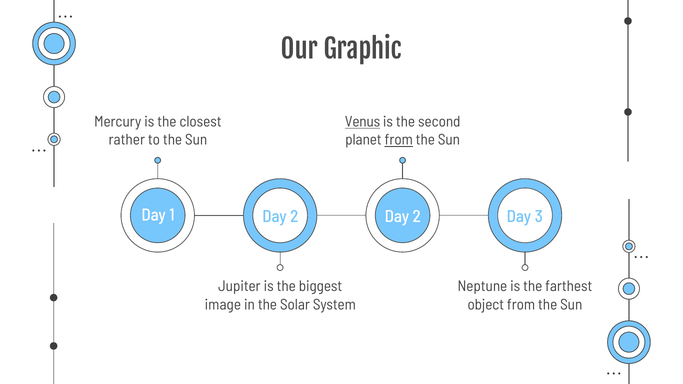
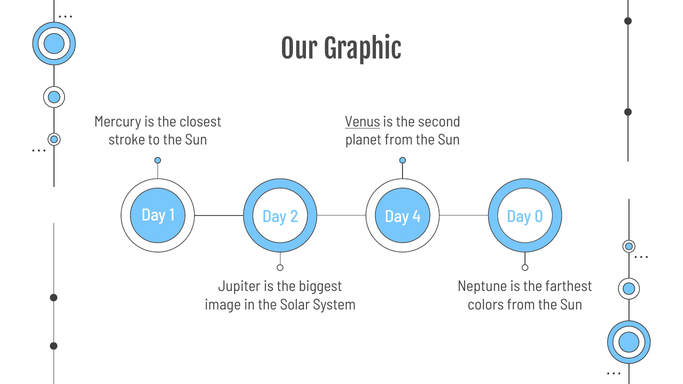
rather: rather -> stroke (127, 140)
from underline: present -> none (399, 140)
2 Day 2: 2 -> 4 (417, 217)
3: 3 -> 0 (539, 217)
object: object -> colors (486, 305)
